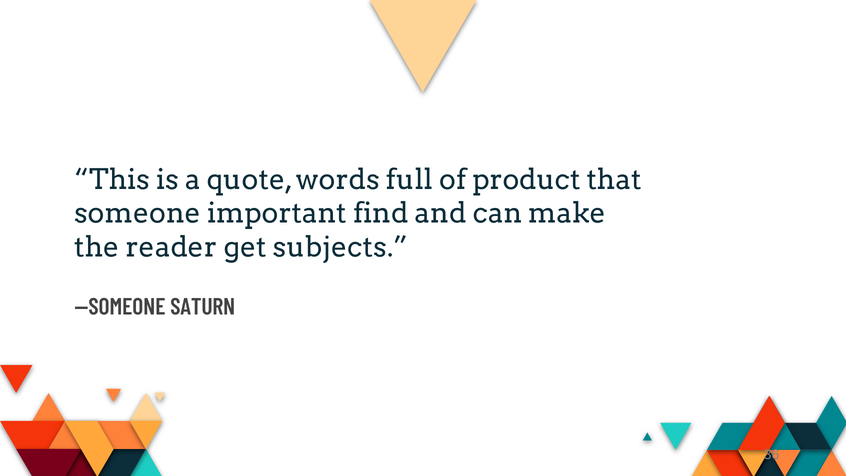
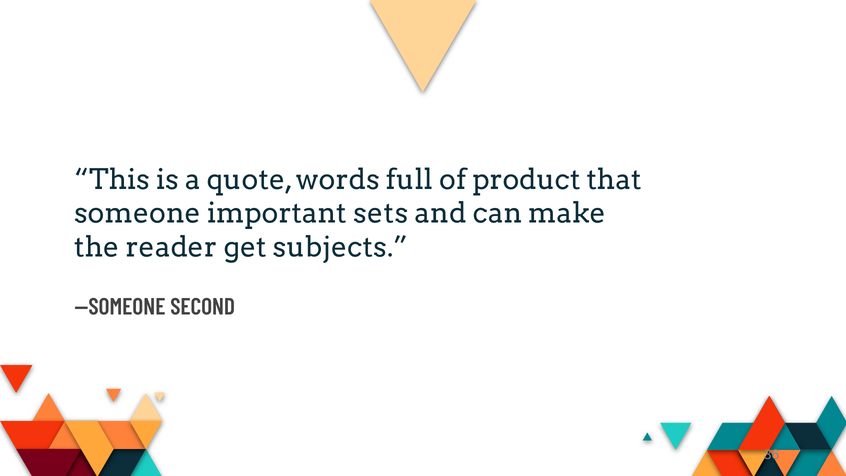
find: find -> sets (381, 214)
SATURN: SATURN -> SECOND (203, 307)
